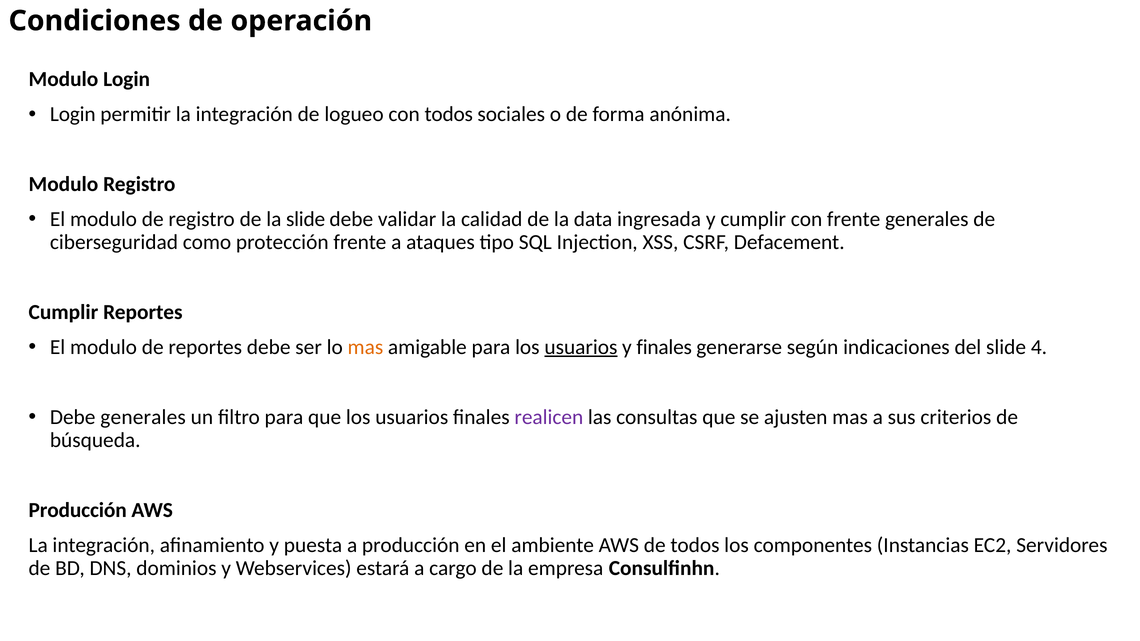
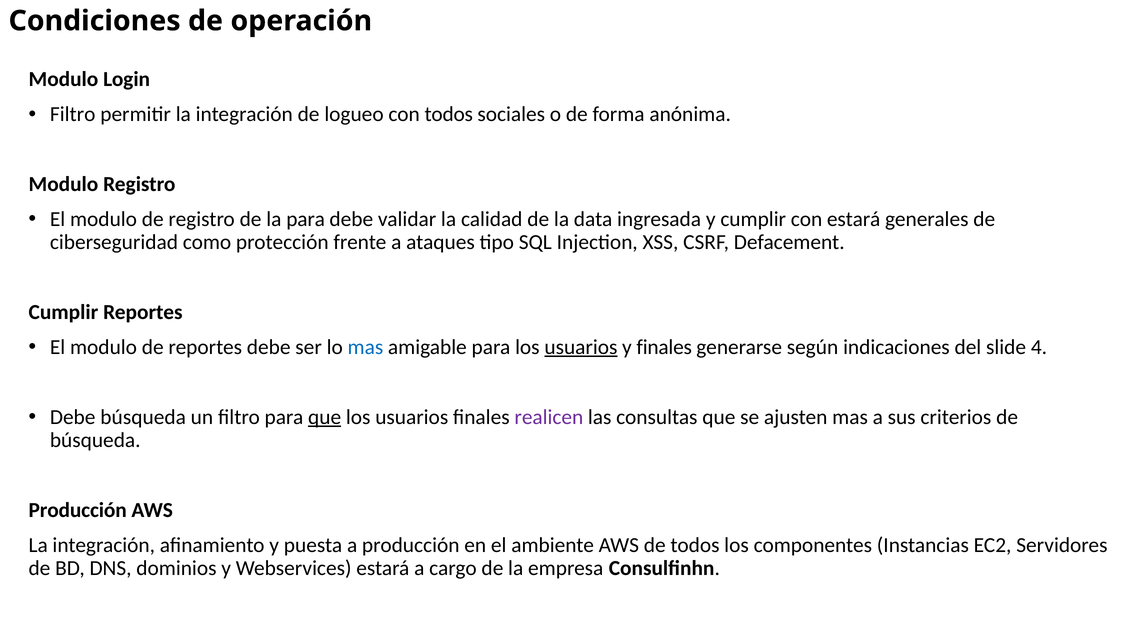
Login: Login -> Filtro (73, 114)
la slide: slide -> para (306, 219)
con frente: frente -> estará (854, 219)
mas colour: orange -> blue (365, 347)
Debe generales: generales -> búsqueda (143, 417)
que underline: none -> present (325, 417)
